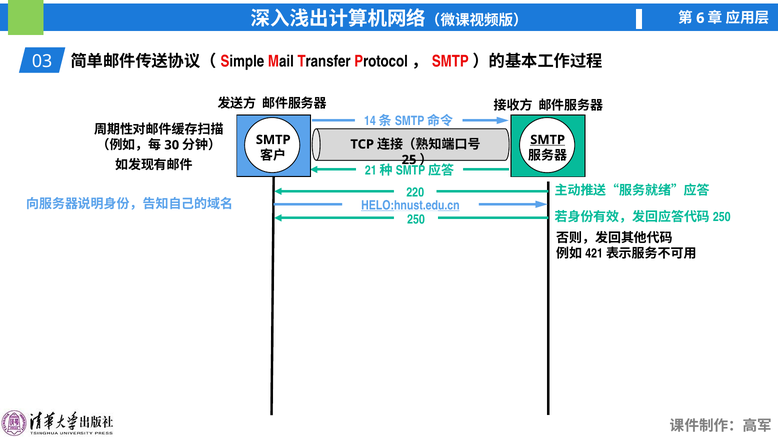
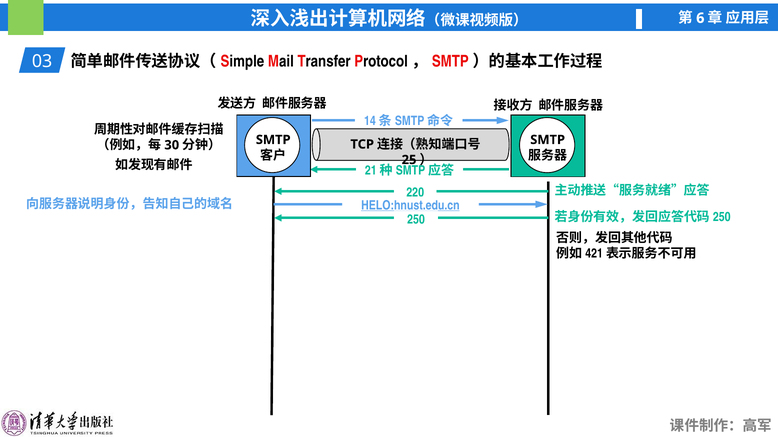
SMTP underline: present -> none (548, 140)
